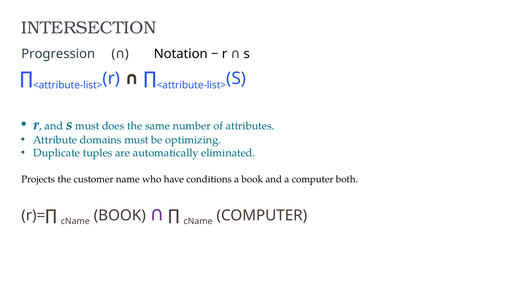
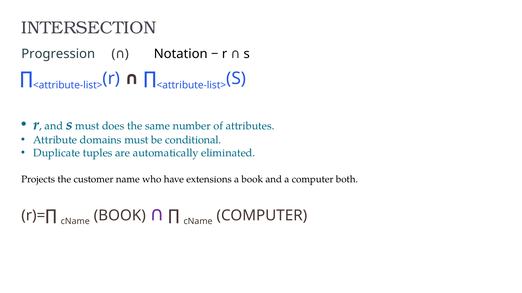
optimizing: optimizing -> conditional (193, 140)
conditions: conditions -> extensions (209, 180)
